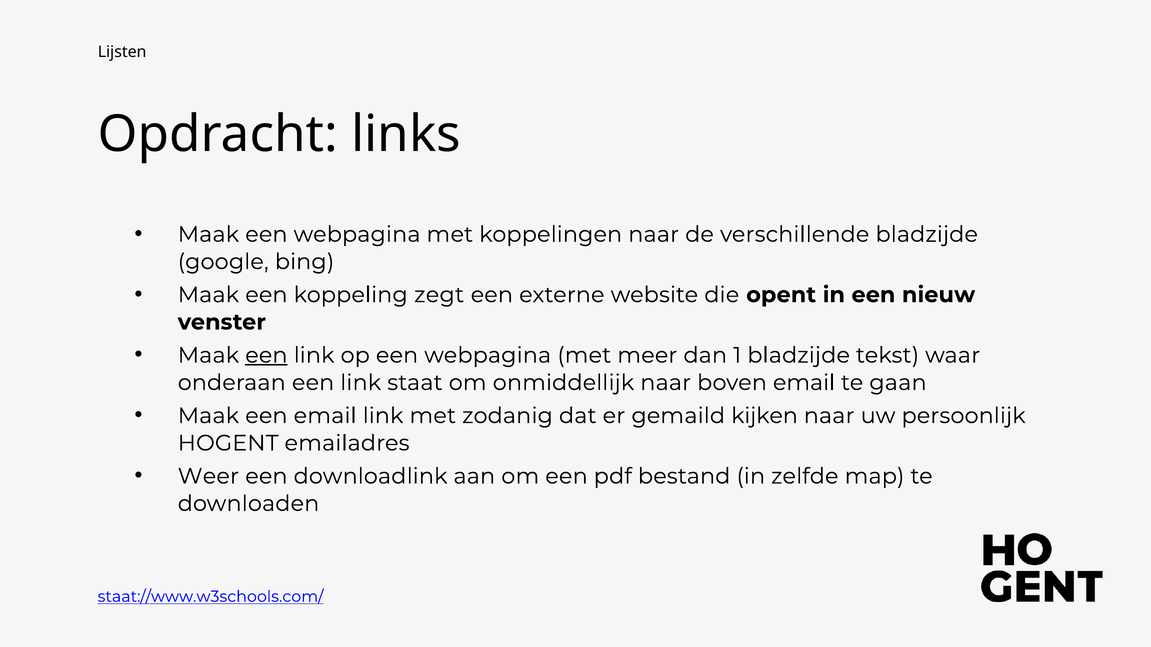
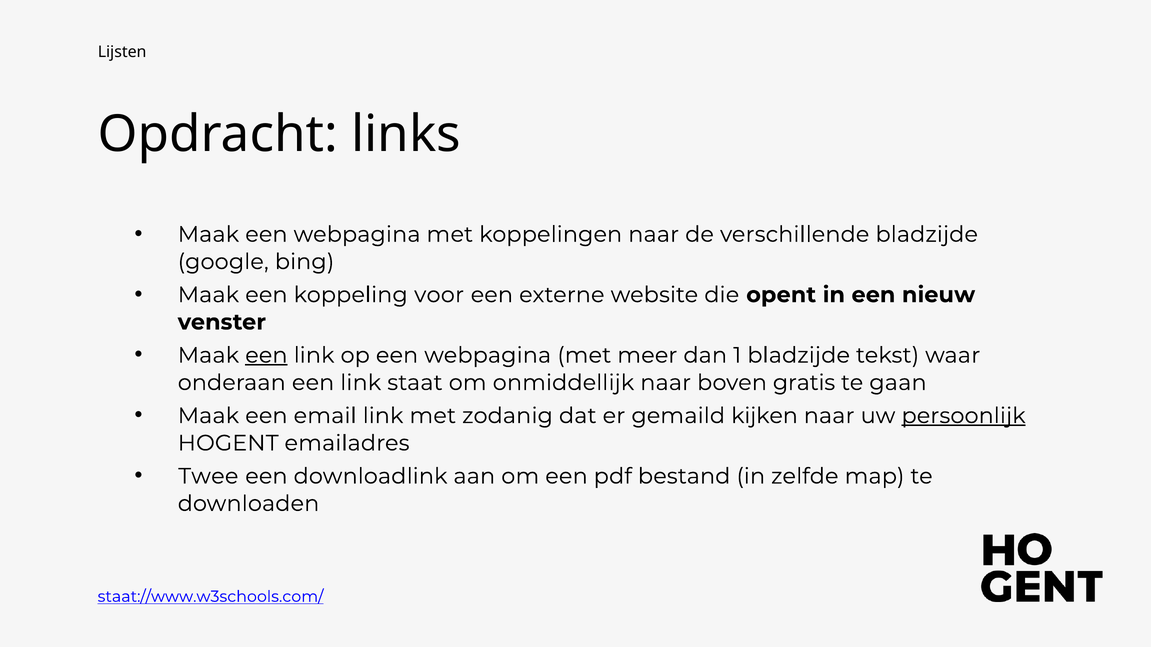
zegt: zegt -> voor (439, 295)
boven email: email -> gratis (804, 383)
persoonlijk underline: none -> present (964, 416)
Weer: Weer -> Twee (208, 477)
